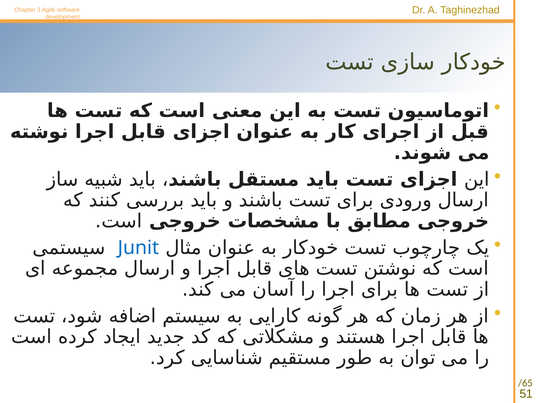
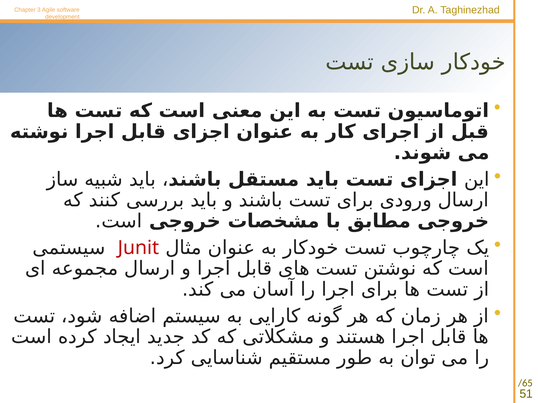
Junit colour: blue -> red (138, 248)
